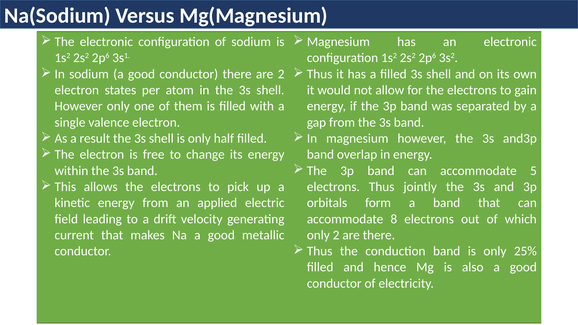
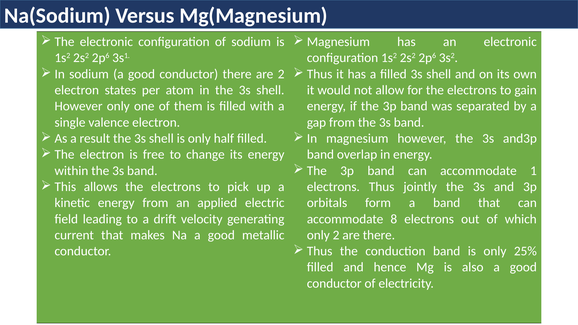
5: 5 -> 1 (533, 171)
